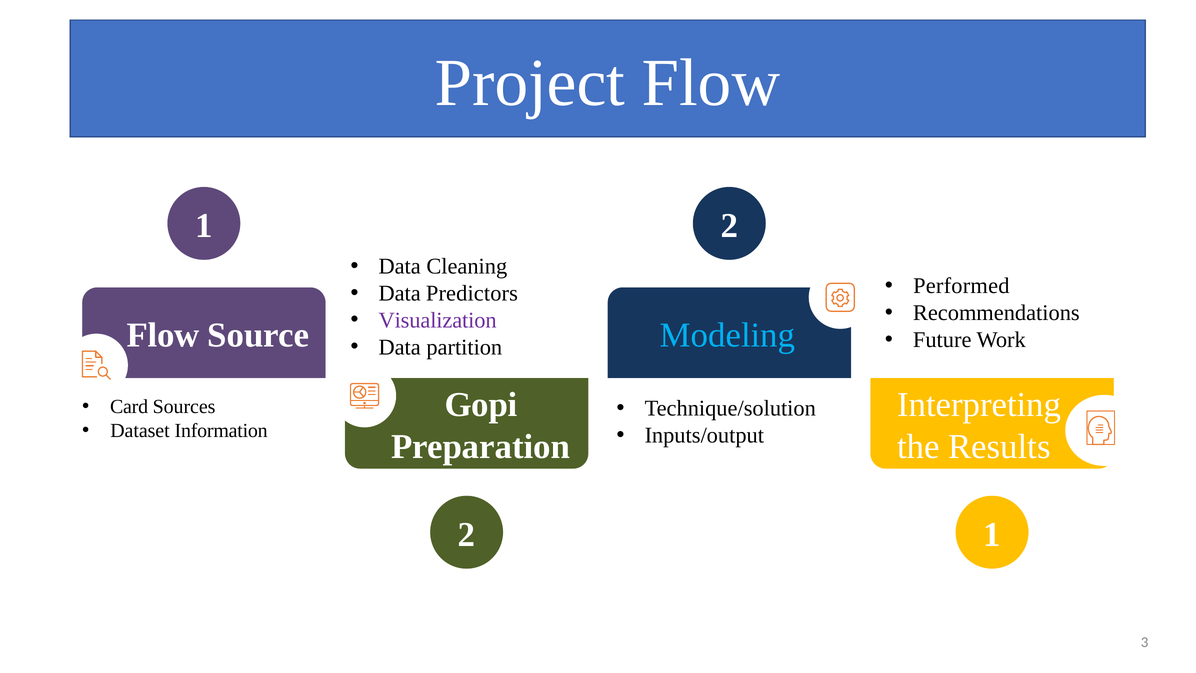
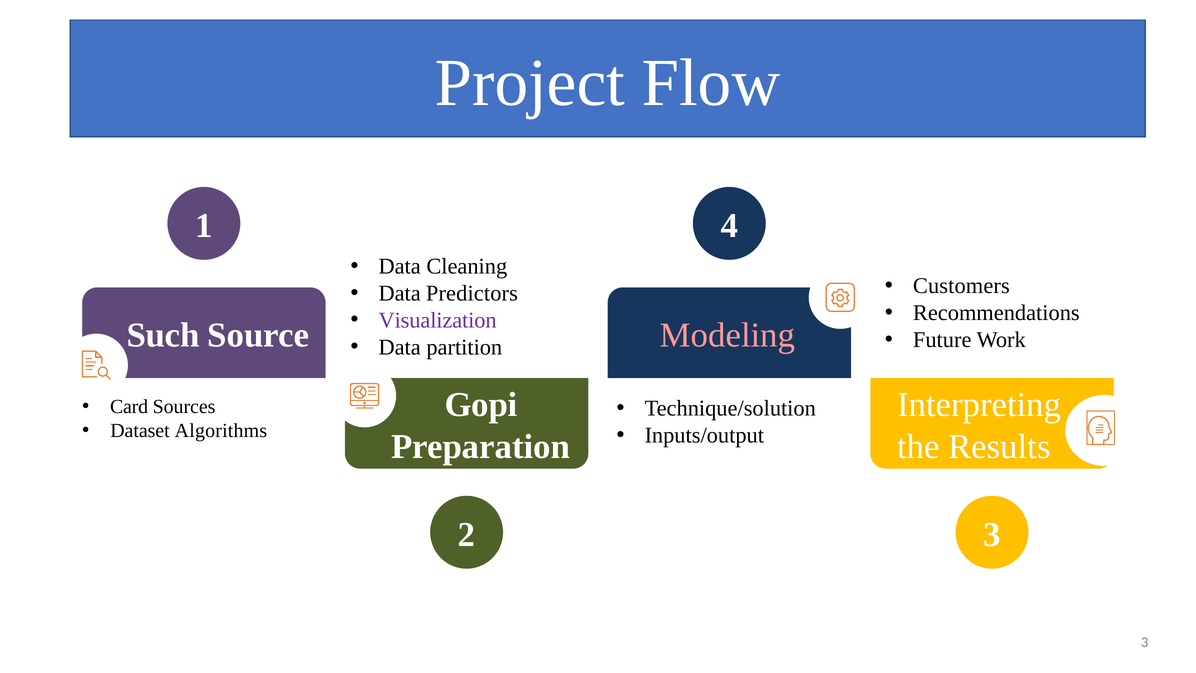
1 2: 2 -> 4 (729, 226)
Performed: Performed -> Customers (961, 286)
Flow: Flow -> Such (163, 335)
Modeling colour: light blue -> pink (728, 335)
Information: Information -> Algorithms (221, 431)
2 1: 1 -> 3 (992, 534)
